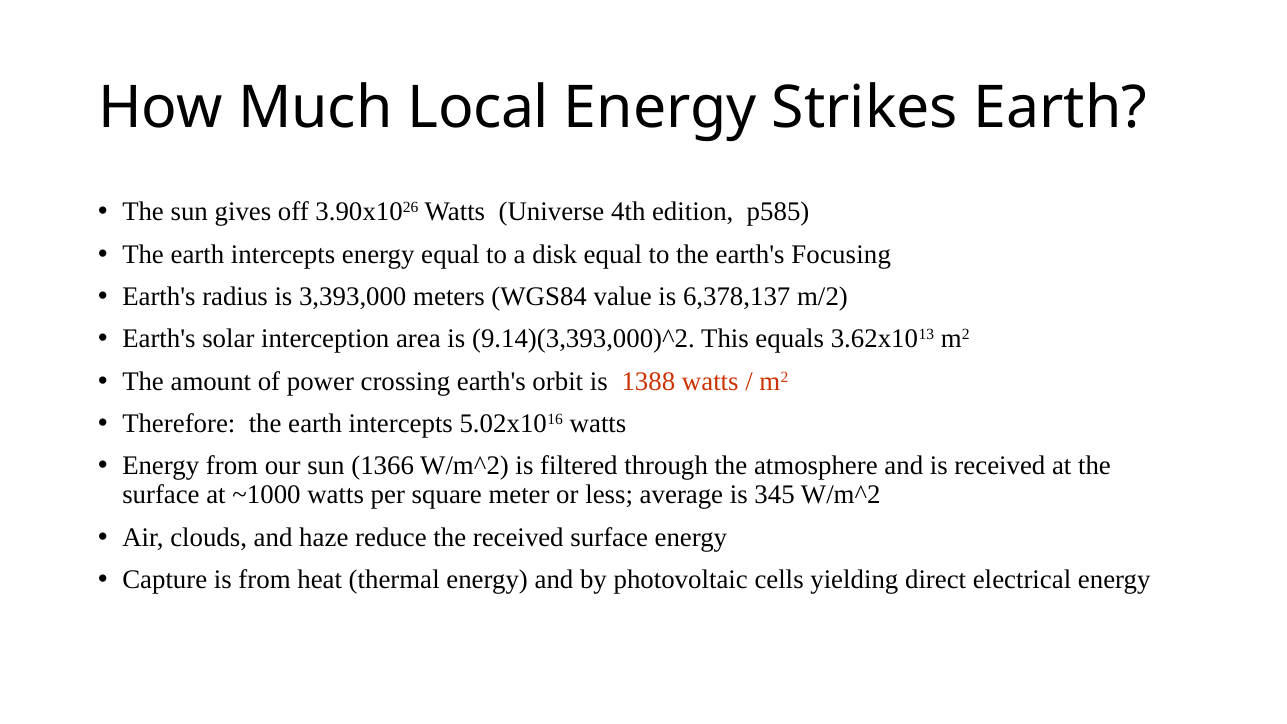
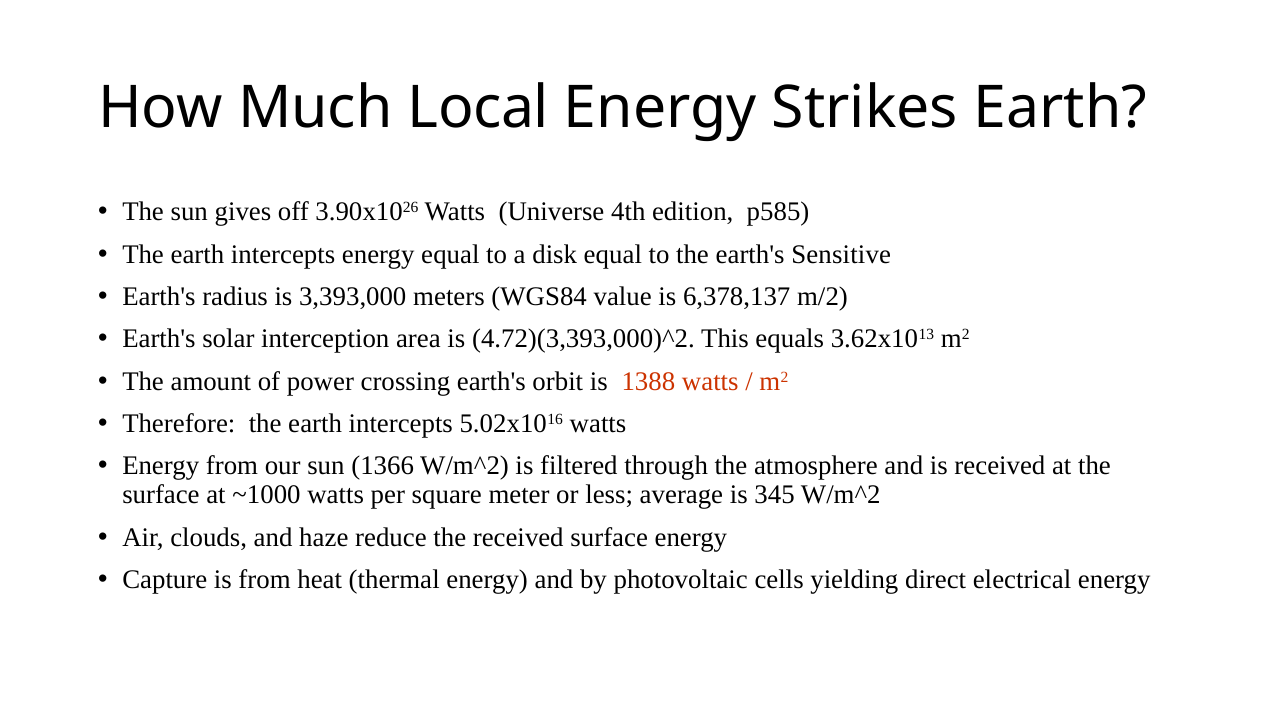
Focusing: Focusing -> Sensitive (841, 254)
9.14)(3,393,000)^2: 9.14)(3,393,000)^2 -> 4.72)(3,393,000)^2 (583, 339)
